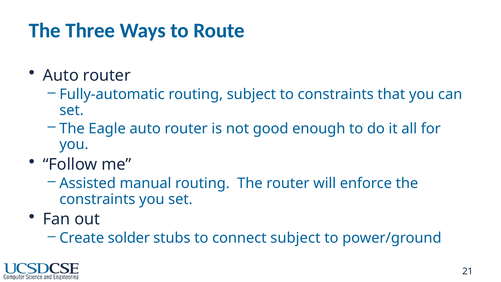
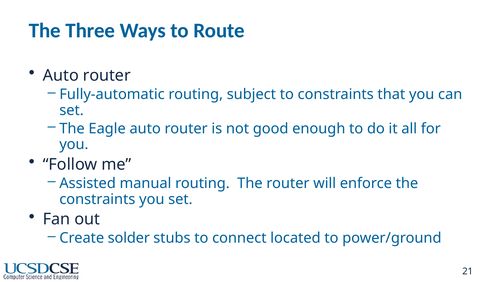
connect subject: subject -> located (295, 238)
